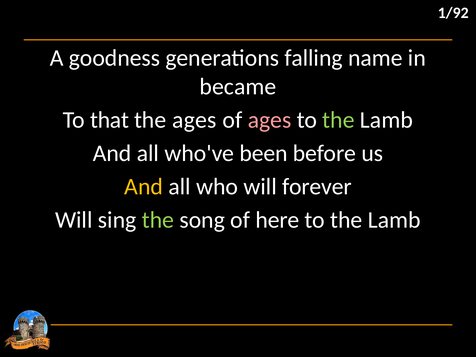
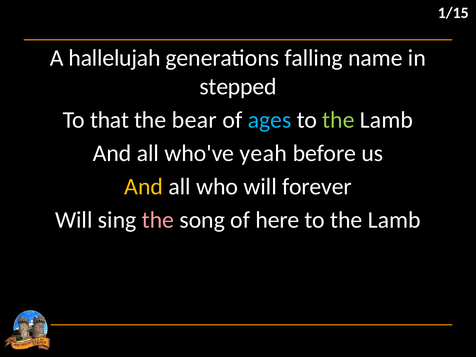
1/92: 1/92 -> 1/15 (453, 13)
goodness: goodness -> hallelujah (115, 58)
became: became -> stepped (238, 87)
the ages: ages -> bear (194, 120)
ages colour: pink -> light blue (270, 120)
been: been -> yeah (263, 153)
the colour: light green -> pink (158, 220)
